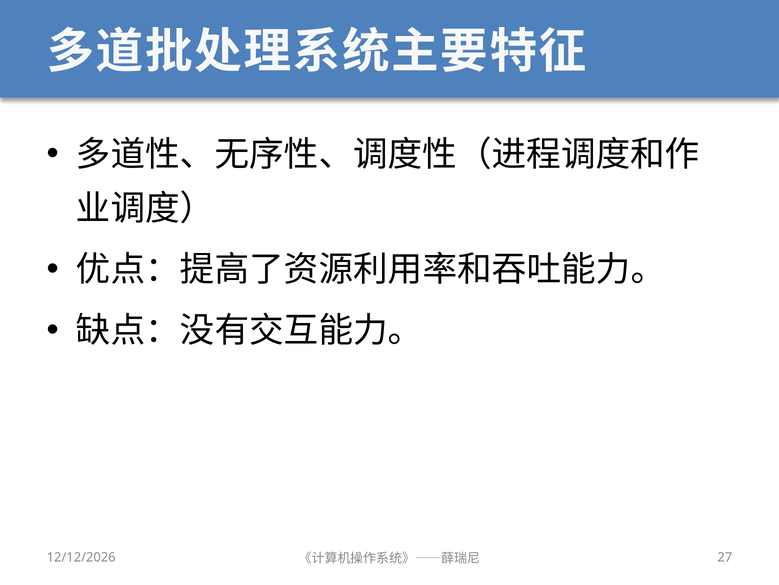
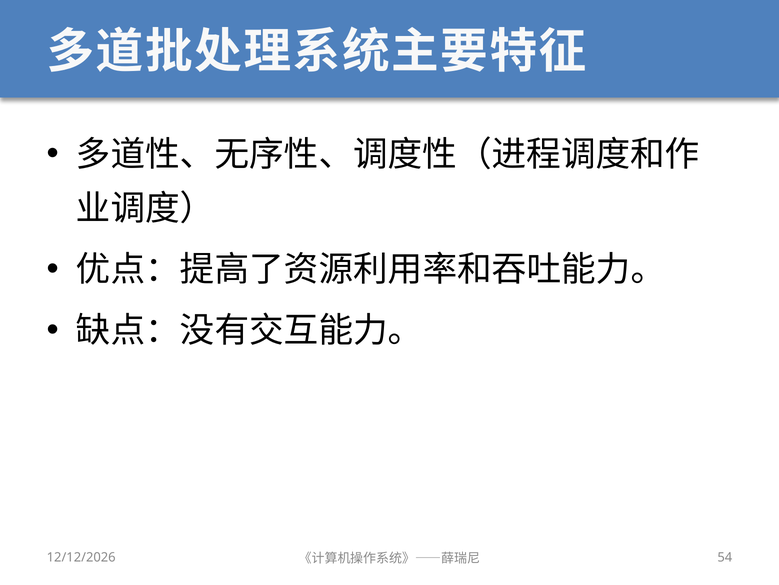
27: 27 -> 54 (725, 557)
